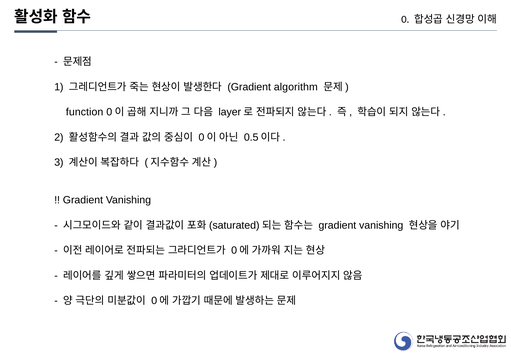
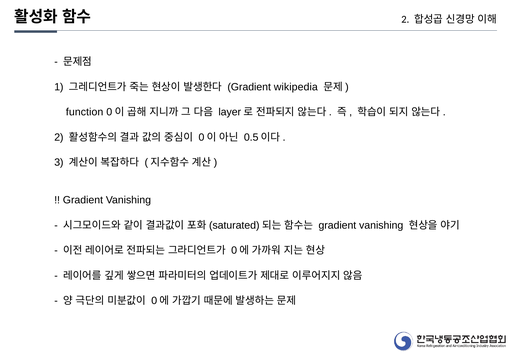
0: 0 -> 2 (405, 19)
algorithm: algorithm -> wikipedia (296, 87)
